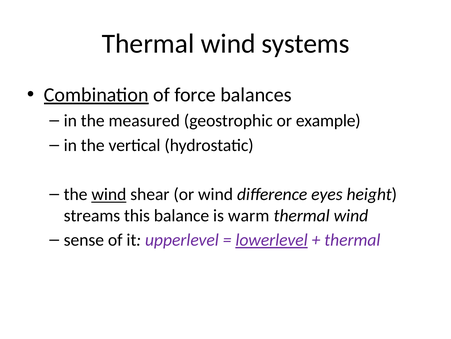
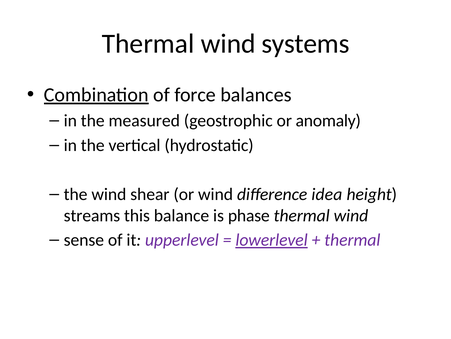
example: example -> anomaly (328, 120)
wind underline: present -> none (109, 194)
eyes: eyes -> idea (327, 194)
warm: warm -> phase (249, 215)
